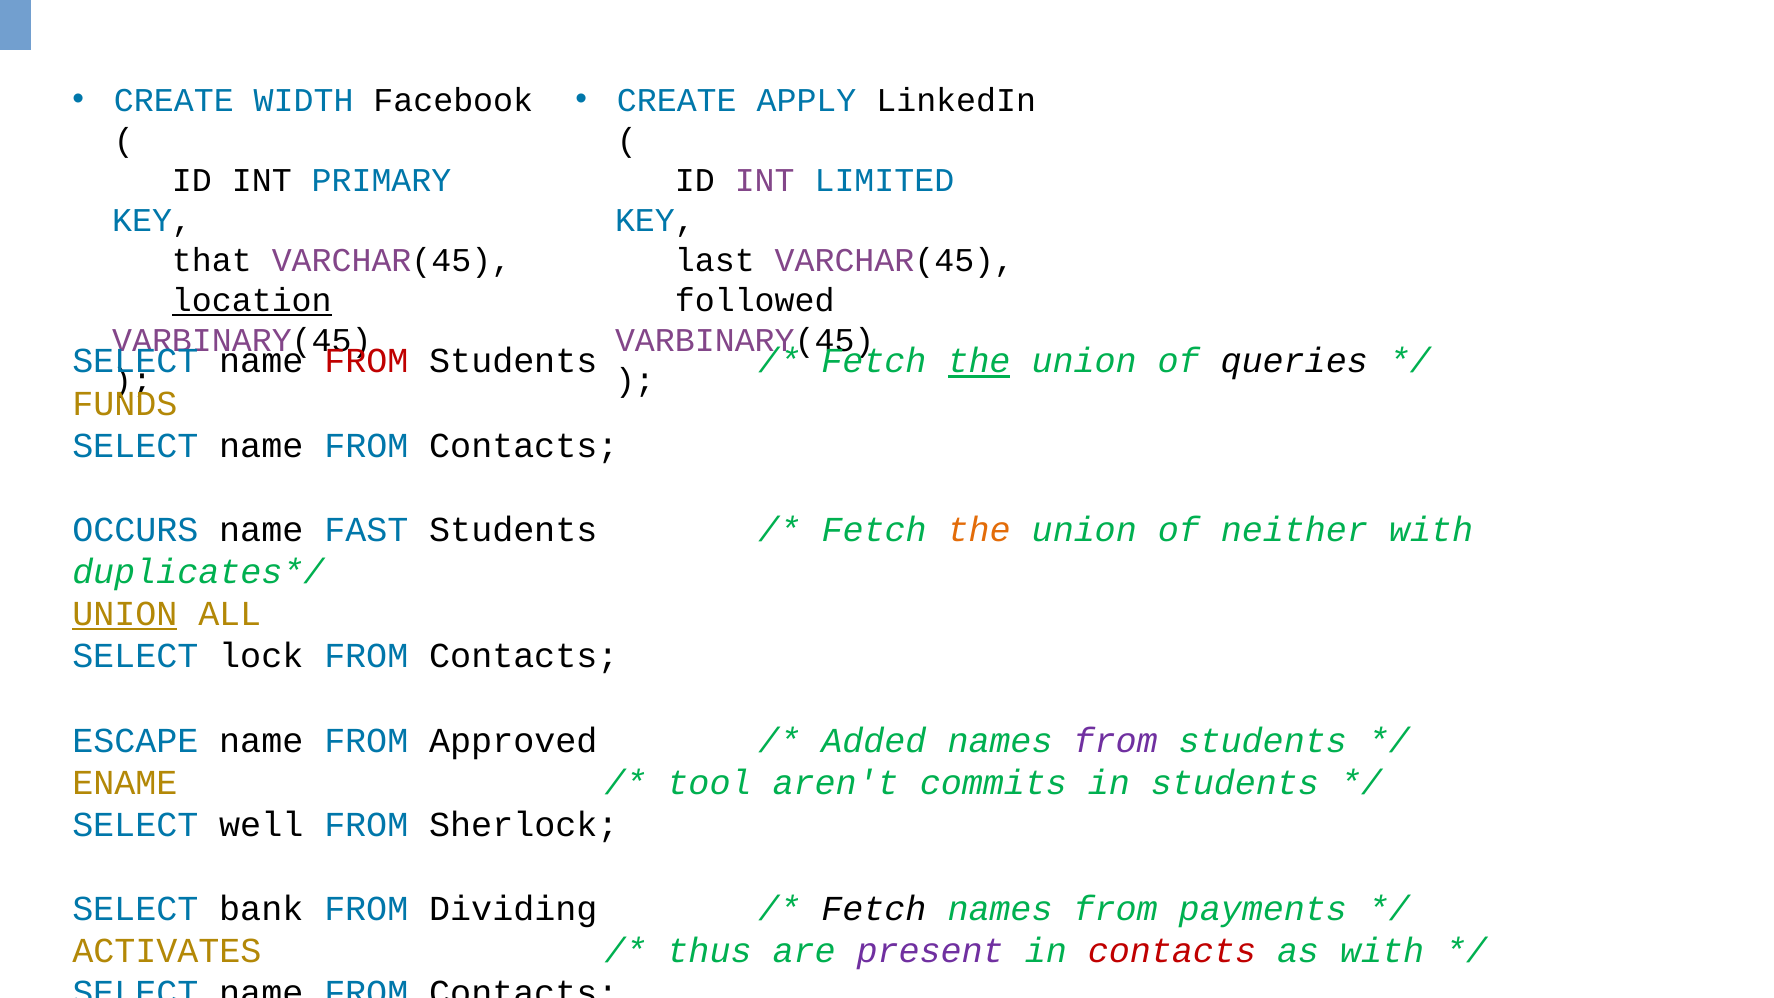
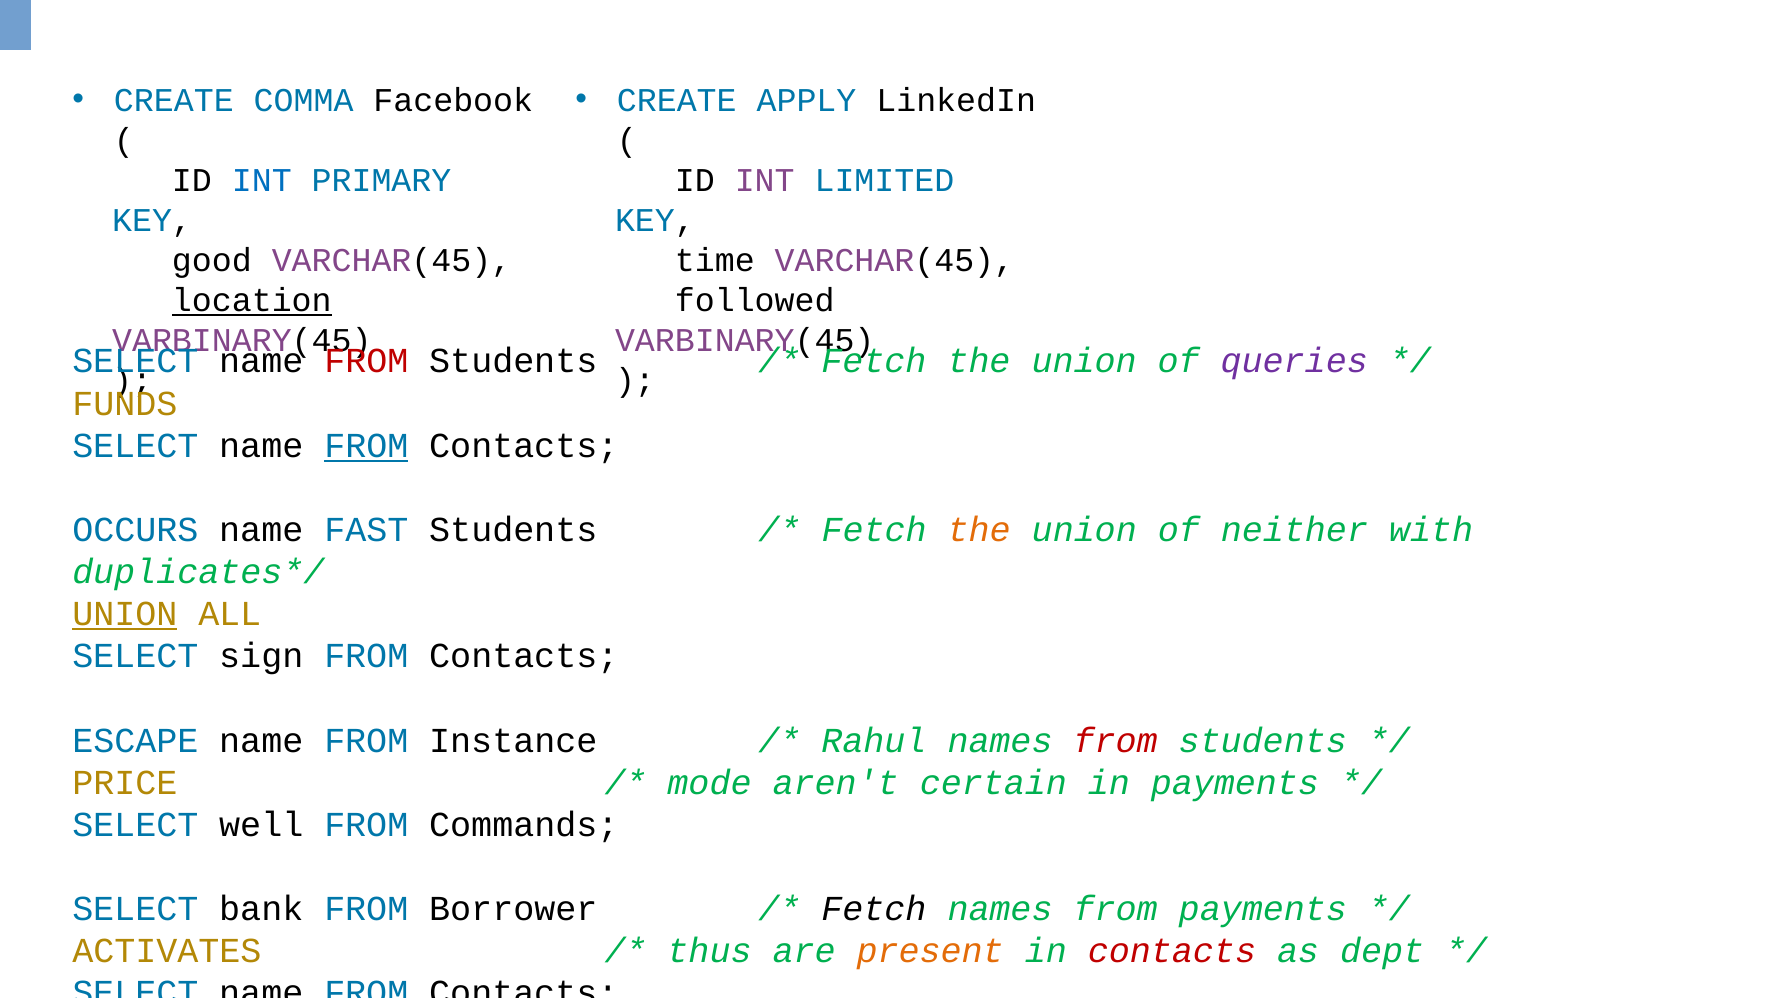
WIDTH: WIDTH -> COMMA (304, 101)
INT colour: black -> blue (262, 180)
that: that -> good (212, 260)
last: last -> time (715, 260)
the underline: present -> none (979, 361)
queries colour: black -> purple (1294, 361)
FROM underline: none -> present (366, 446)
lock: lock -> sign (261, 656)
Approved: Approved -> Instance (513, 740)
Added: Added -> Rahul (874, 740)
from colour: purple -> red (1116, 740)
ENAME: ENAME -> PRICE (125, 782)
tool: tool -> mode (710, 782)
commits: commits -> certain (993, 782)
in students: students -> payments (1235, 782)
Sherlock: Sherlock -> Commands (524, 825)
Dividing: Dividing -> Borrower (513, 909)
present colour: purple -> orange (930, 951)
as with: with -> dept (1382, 951)
